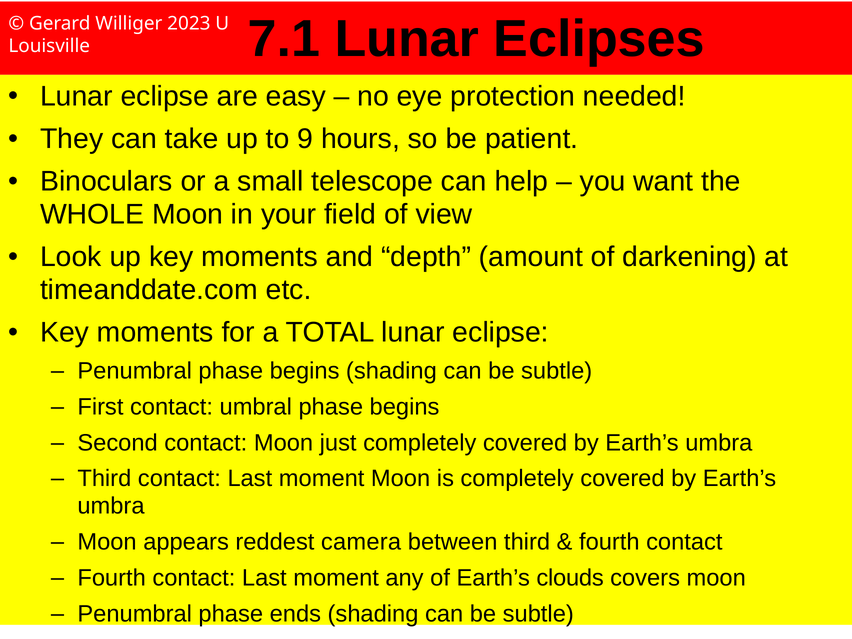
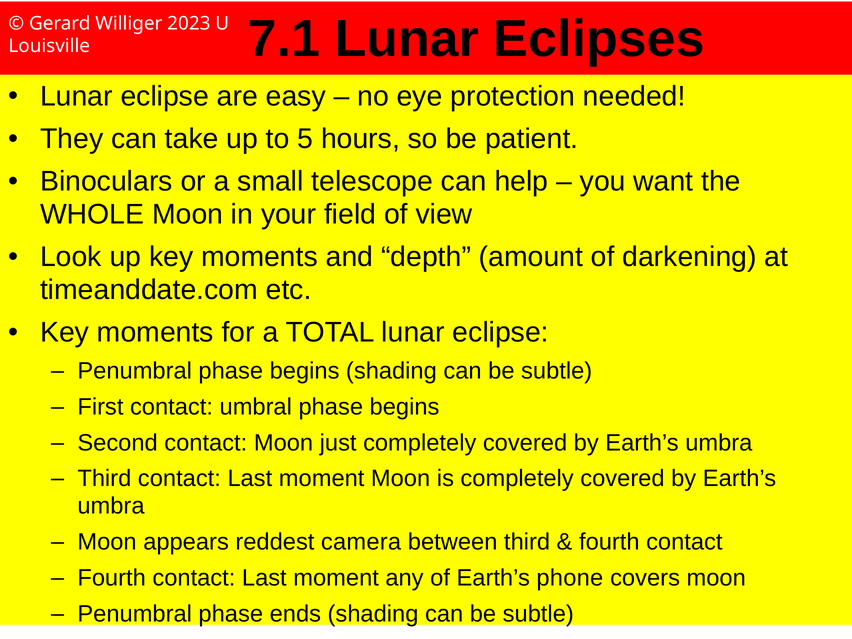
9: 9 -> 5 (305, 139)
clouds: clouds -> phone (570, 578)
